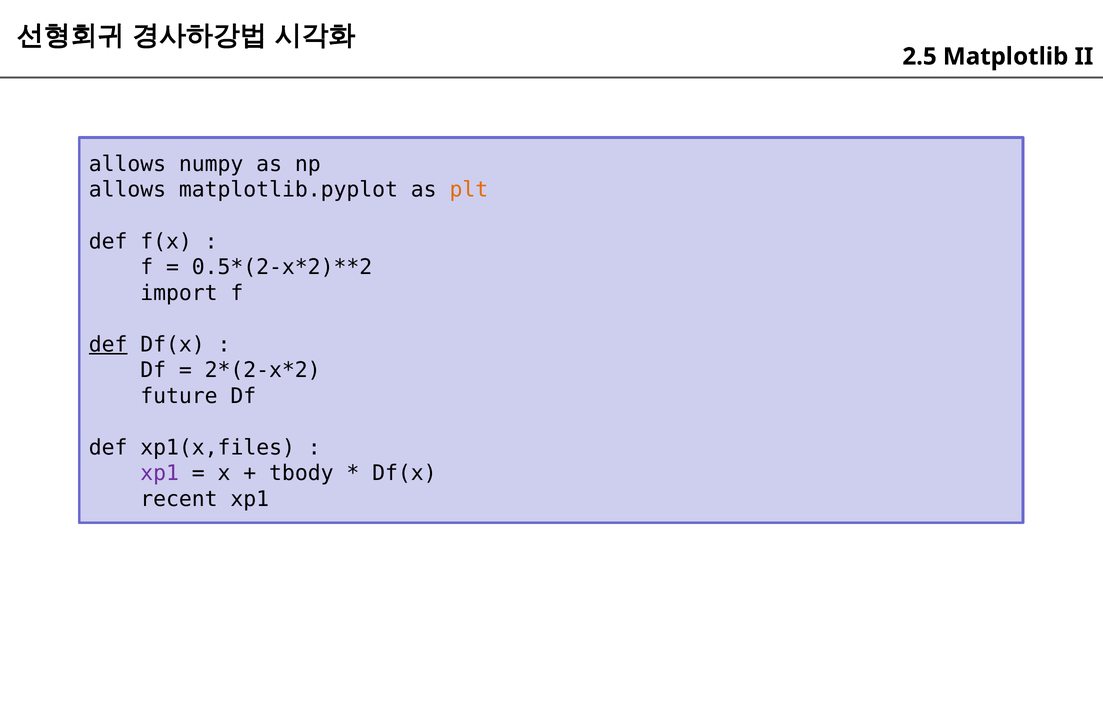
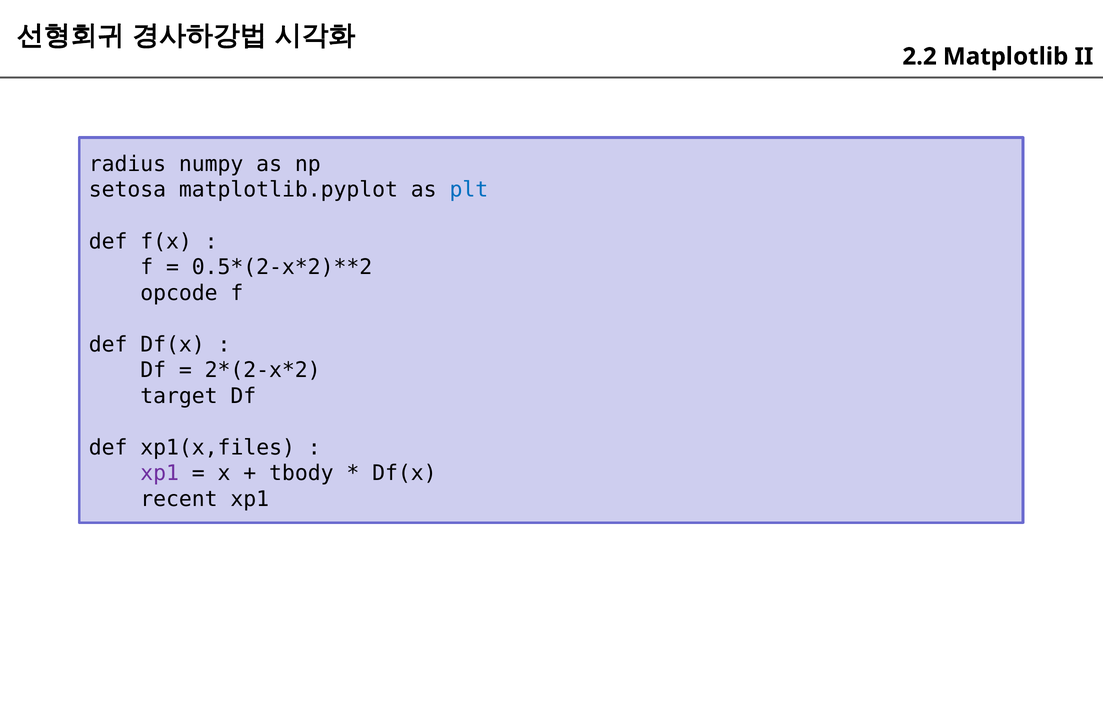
2.5: 2.5 -> 2.2 (920, 57)
allows: allows -> radius (127, 164)
allows: allows -> setosa (127, 190)
plt colour: orange -> blue (469, 190)
import: import -> opcode (179, 293)
def underline: present -> none (108, 344)
future: future -> target (179, 396)
